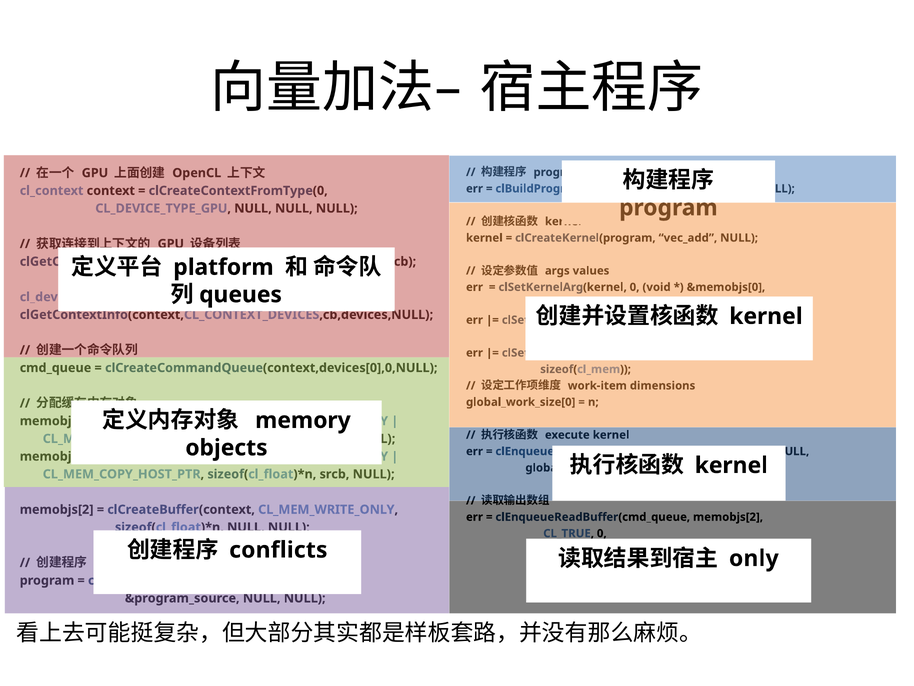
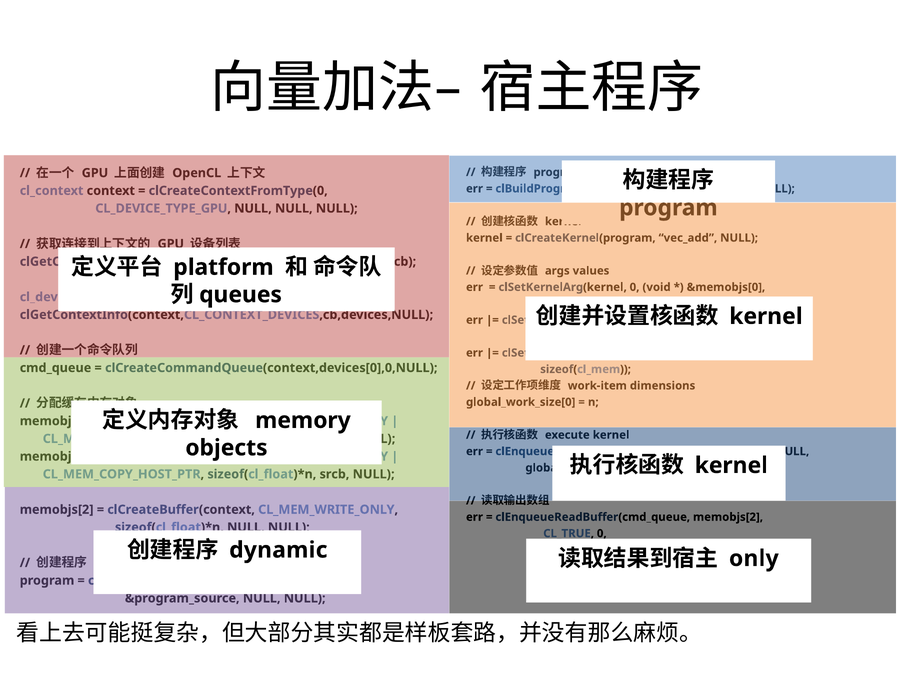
conflicts: conflicts -> dynamic (278, 550)
